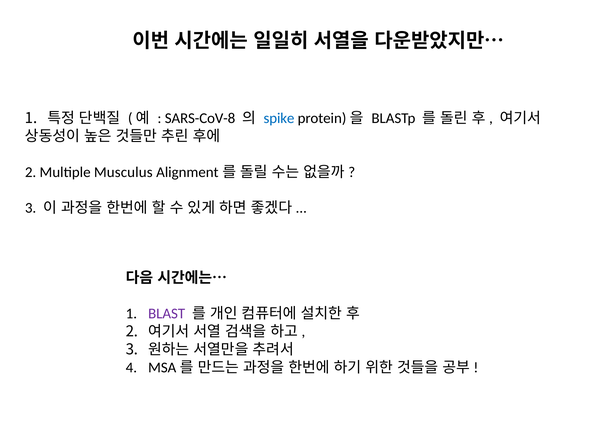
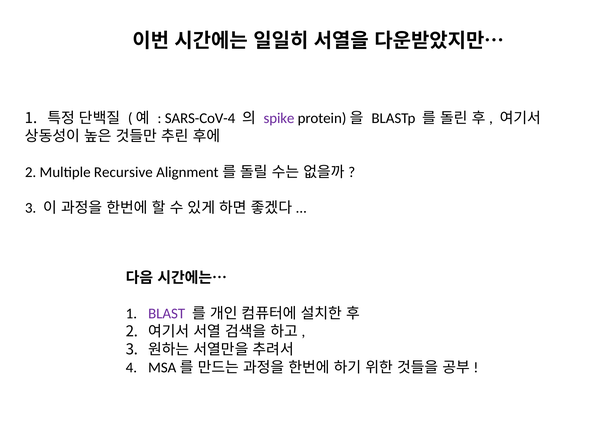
SARS-CoV-8: SARS-CoV-8 -> SARS-CoV-4 (200, 118)
spike colour: blue -> purple (279, 118)
Musculus: Musculus -> Recursive (123, 172)
